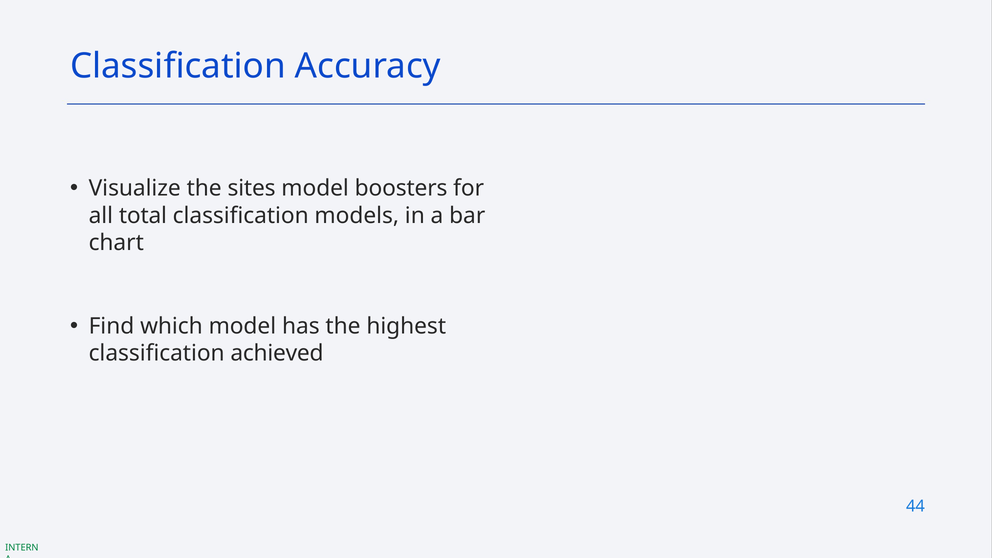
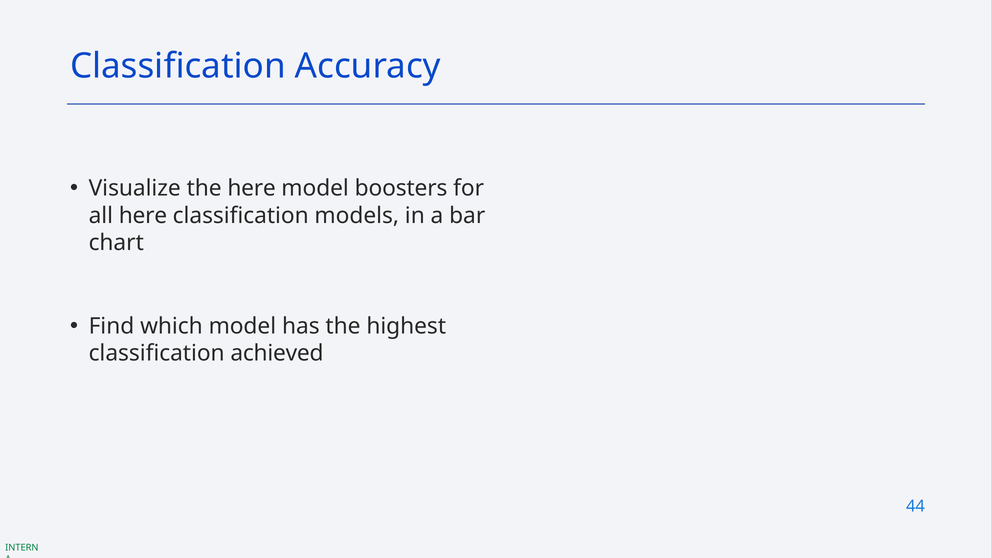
the sites: sites -> here (252, 188)
all total: total -> here (143, 216)
